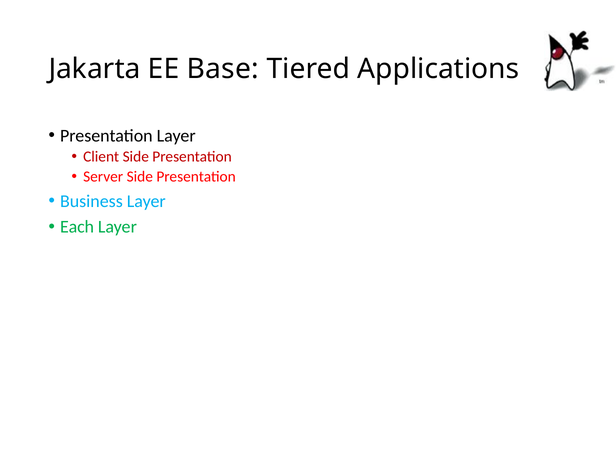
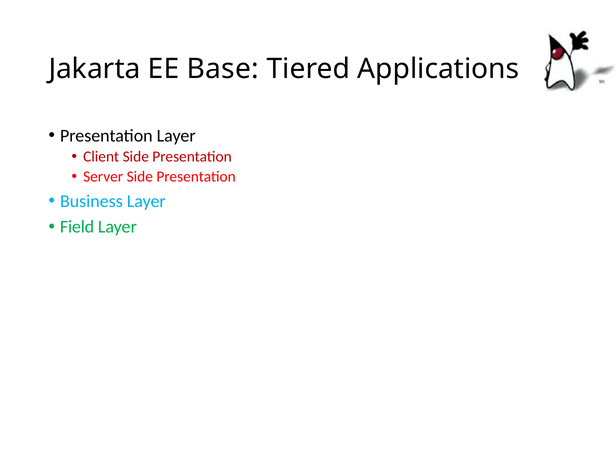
Each: Each -> Field (77, 227)
